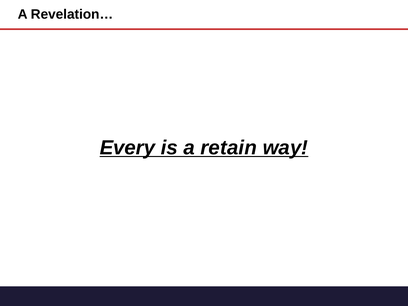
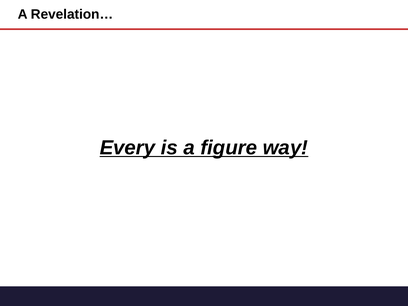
retain: retain -> figure (229, 148)
